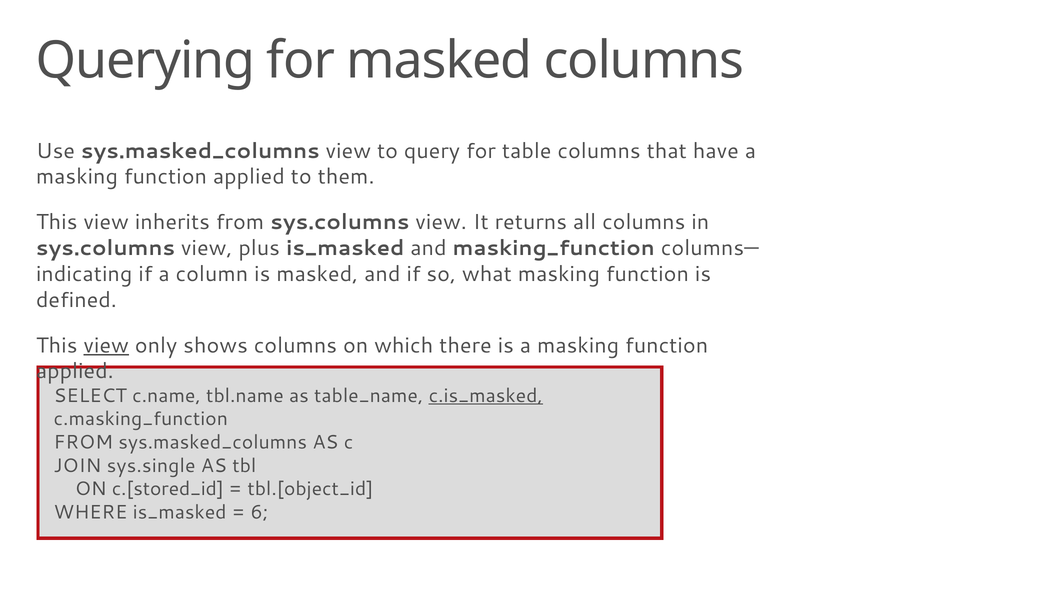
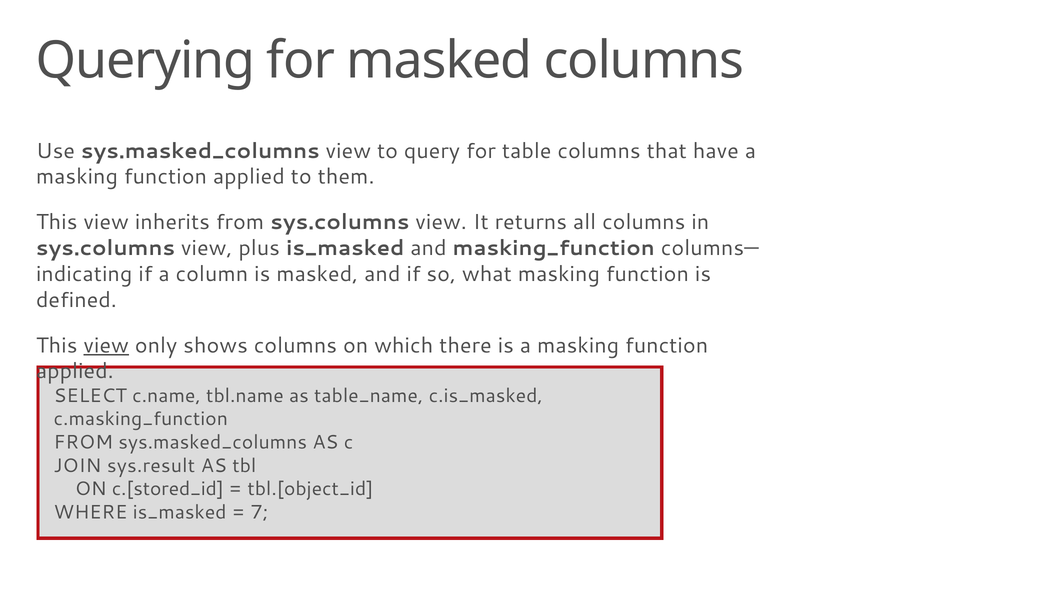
c.is_masked underline: present -> none (486, 396)
sys.single: sys.single -> sys.result (151, 466)
6: 6 -> 7 (259, 513)
